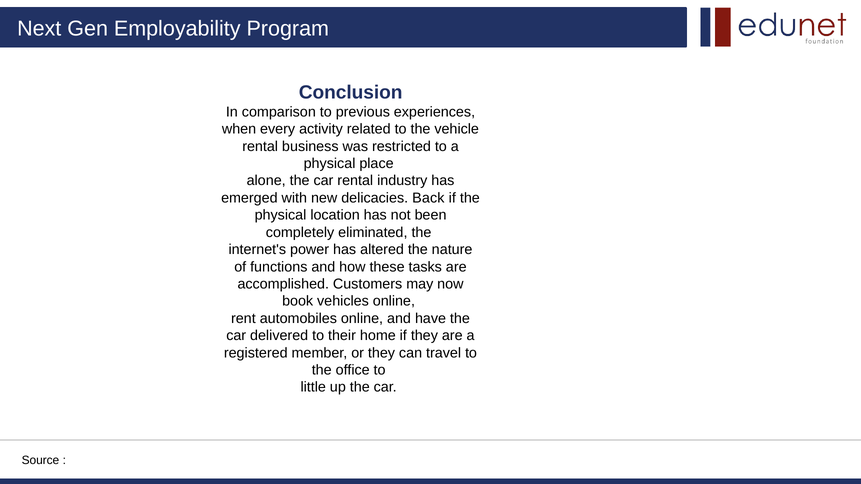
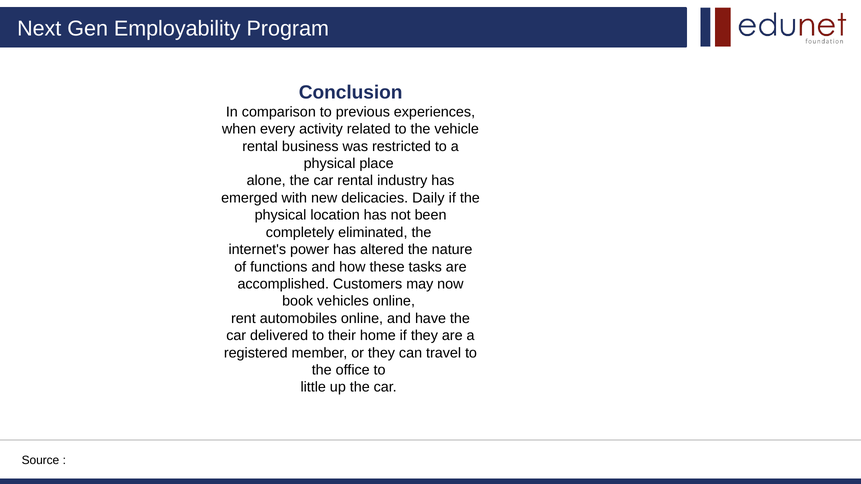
Back: Back -> Daily (428, 198)
